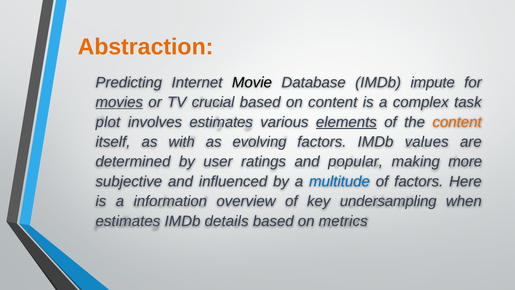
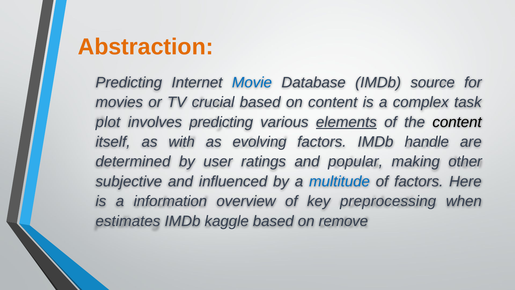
Movie colour: black -> blue (252, 82)
impute: impute -> source (433, 82)
movies underline: present -> none (119, 102)
involves estimates: estimates -> predicting (221, 122)
content colour: orange -> black (457, 122)
values: values -> handle (427, 142)
more: more -> other (465, 161)
undersampling: undersampling -> preprocessing (388, 201)
details: details -> kaggle (227, 221)
metrics: metrics -> remove (343, 221)
